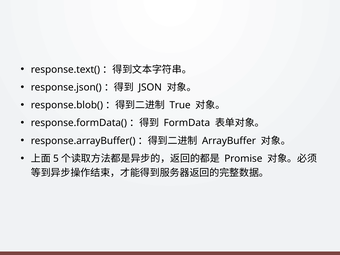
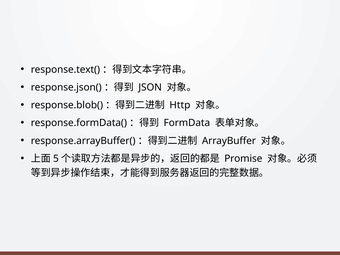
True: True -> Http (180, 105)
